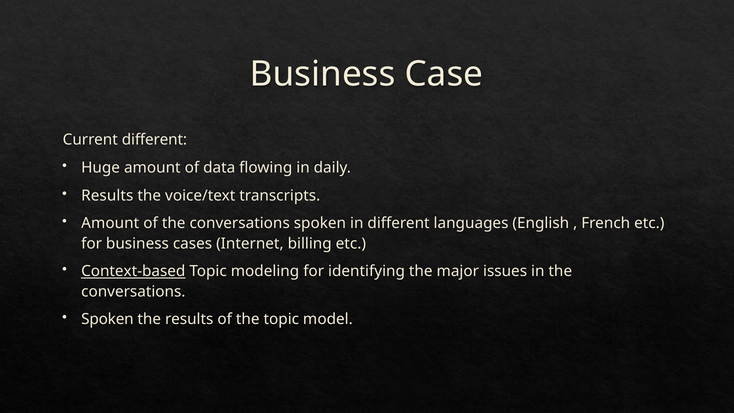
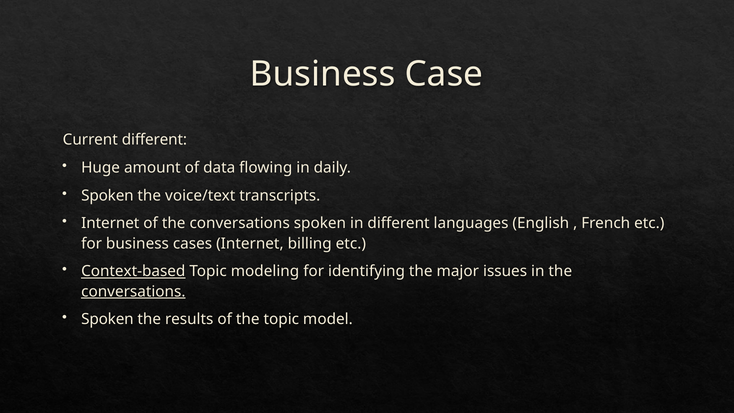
Results: Results -> Spoken (107, 195)
Amount: Amount -> Internet (110, 223)
conversations underline: none -> present (133, 292)
